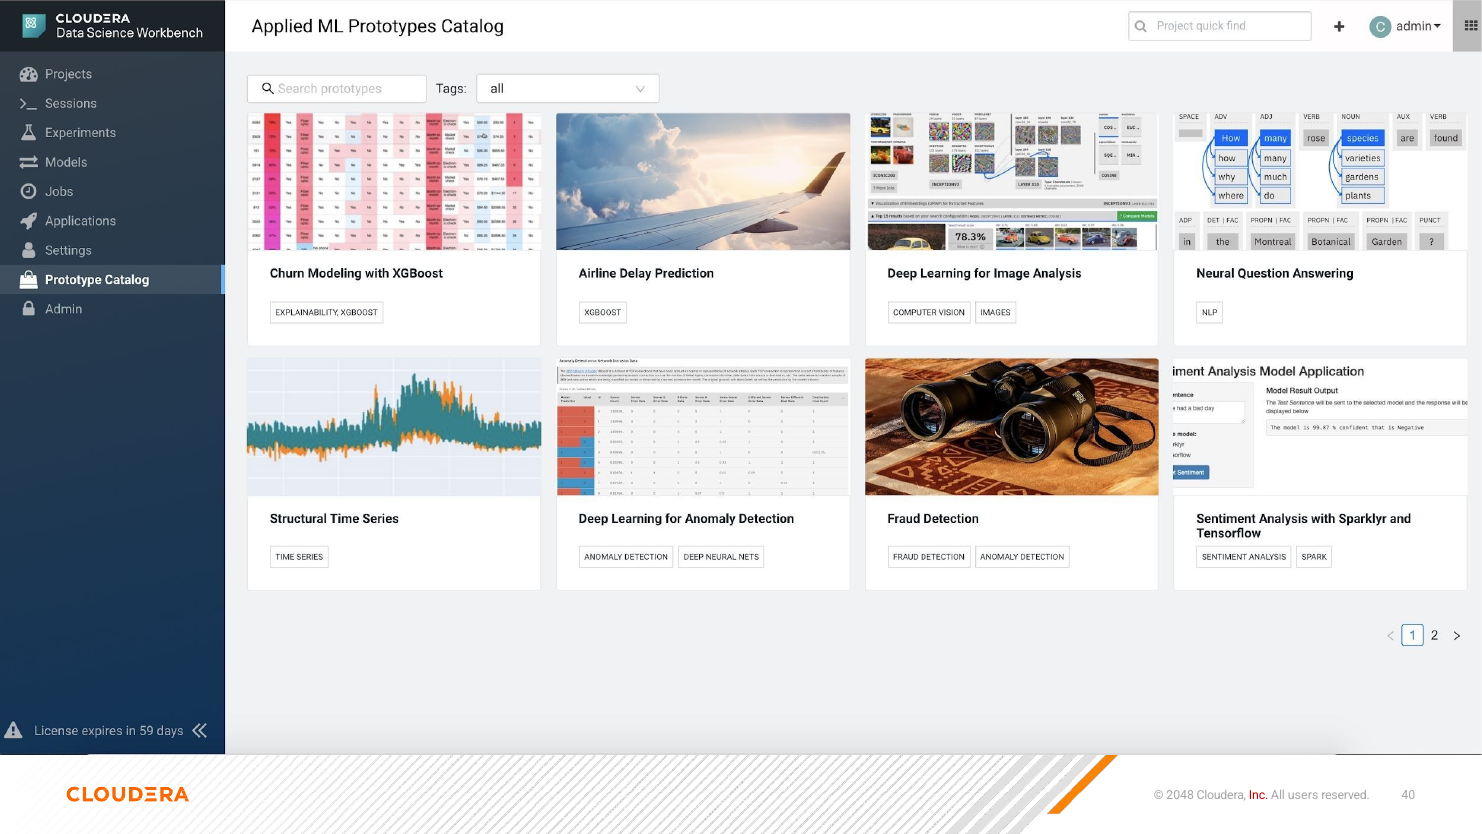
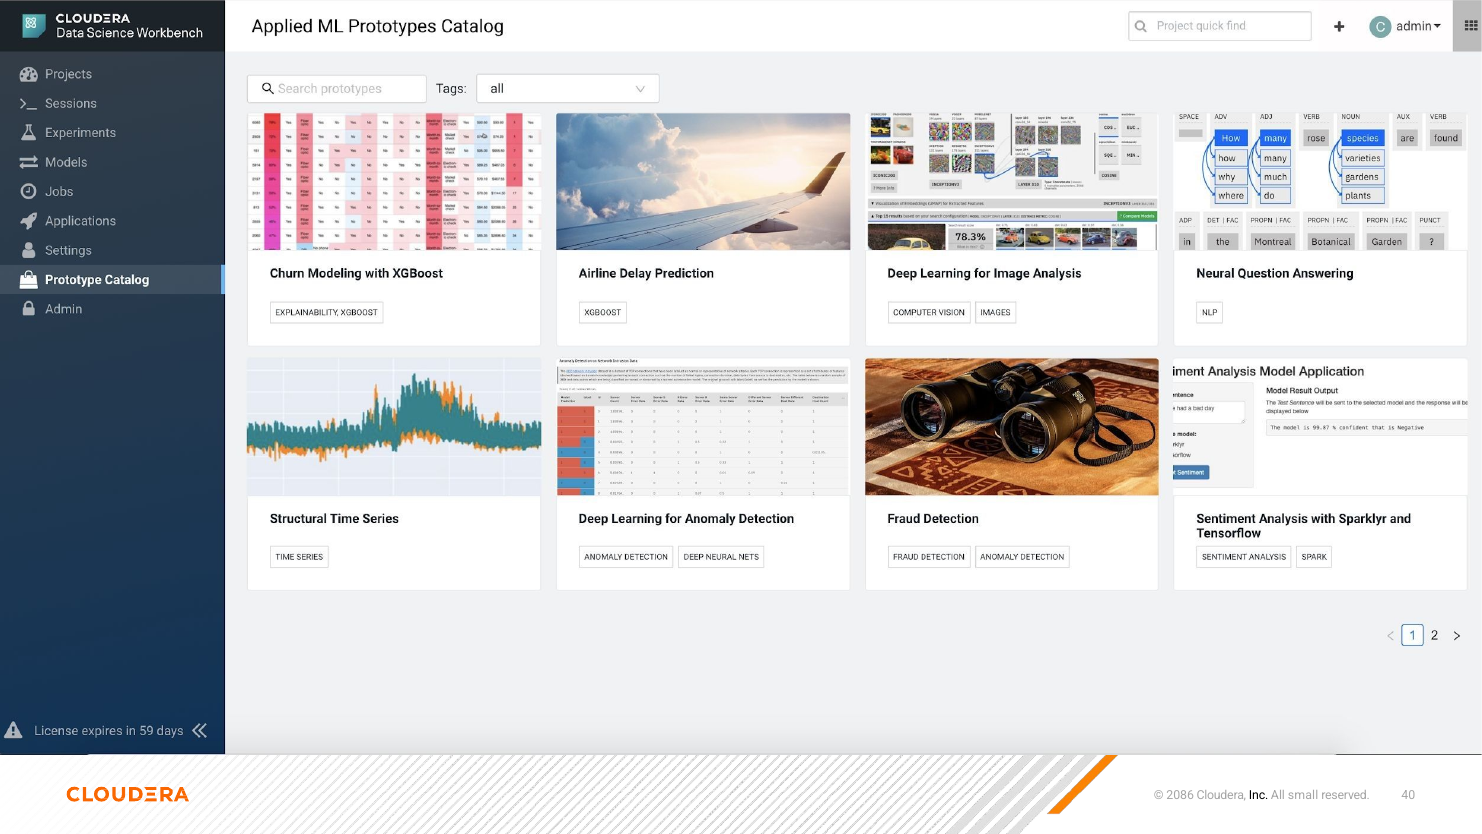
2048: 2048 -> 2086 (1180, 795)
Inc colour: red -> black (1259, 795)
users: users -> small (1303, 795)
